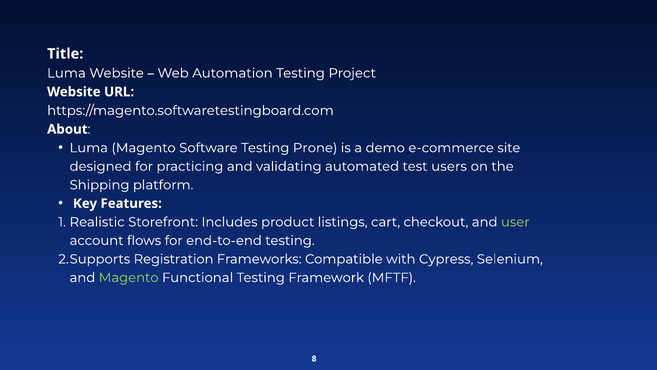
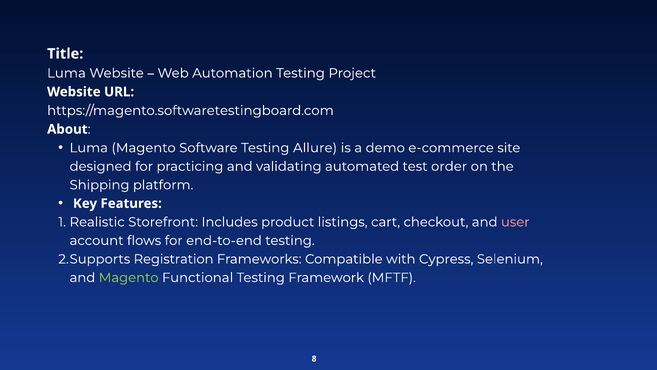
Prone: Prone -> Allure (315, 148)
users: users -> order (449, 166)
user colour: light green -> pink (515, 222)
